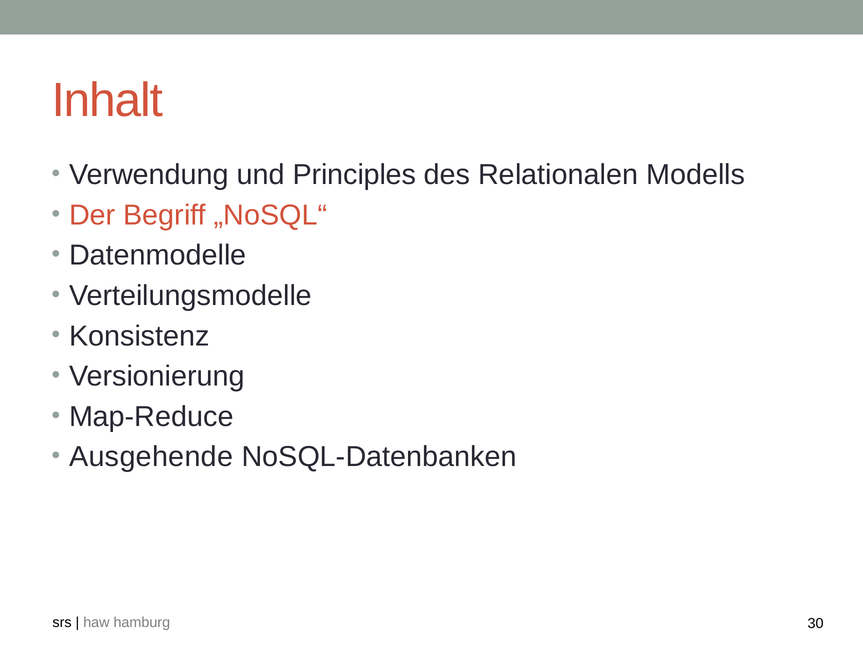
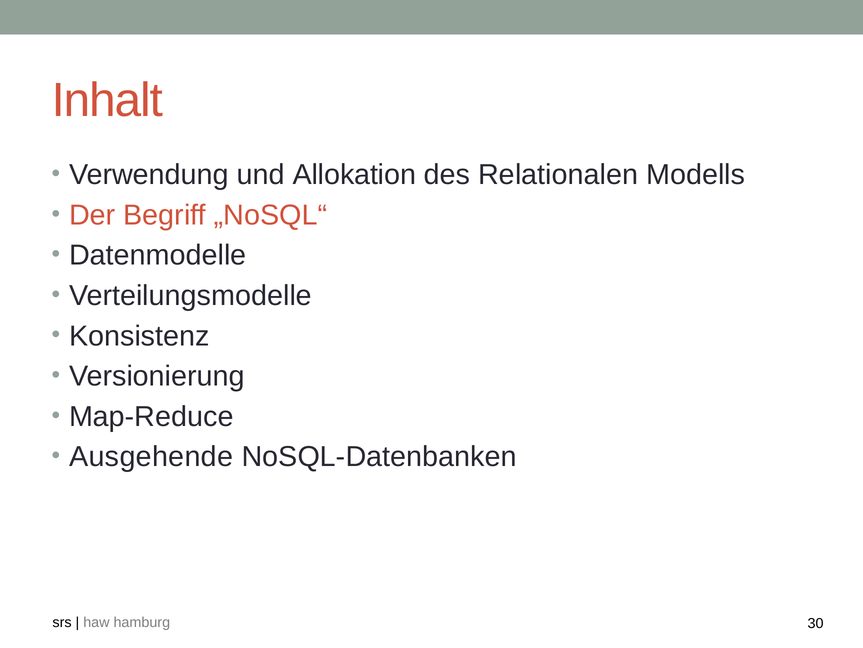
Principles: Principles -> Allokation (354, 175)
